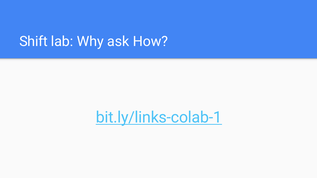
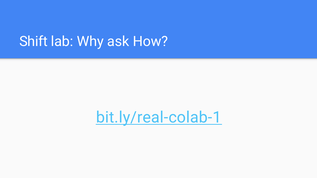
bit.ly/links-colab-1: bit.ly/links-colab-1 -> bit.ly/real-colab-1 (159, 118)
